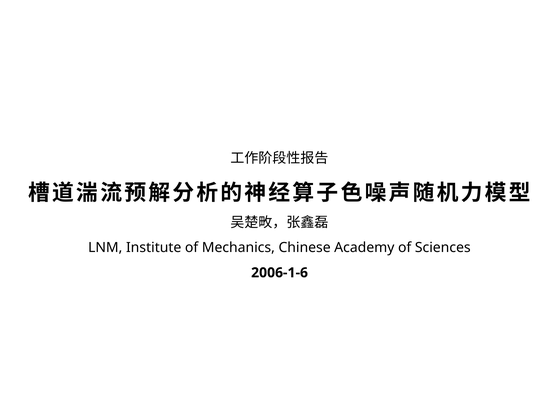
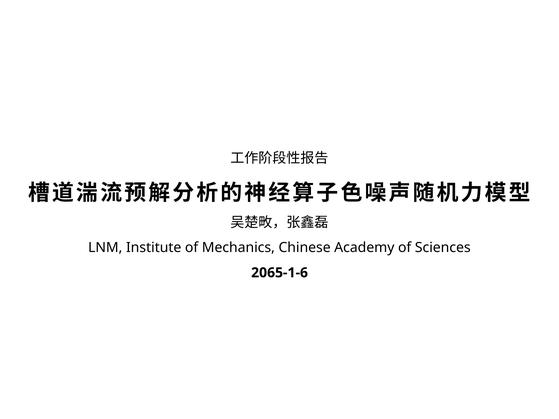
2006-1-6: 2006-1-6 -> 2065-1-6 (280, 273)
